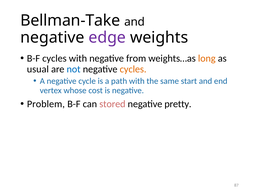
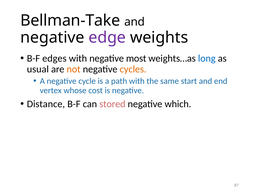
B-F cycles: cycles -> edges (54, 58)
from: from -> most (136, 58)
long colour: orange -> blue (207, 58)
not colour: blue -> orange (74, 69)
Problem: Problem -> Distance (46, 104)
pretty: pretty -> which (178, 104)
